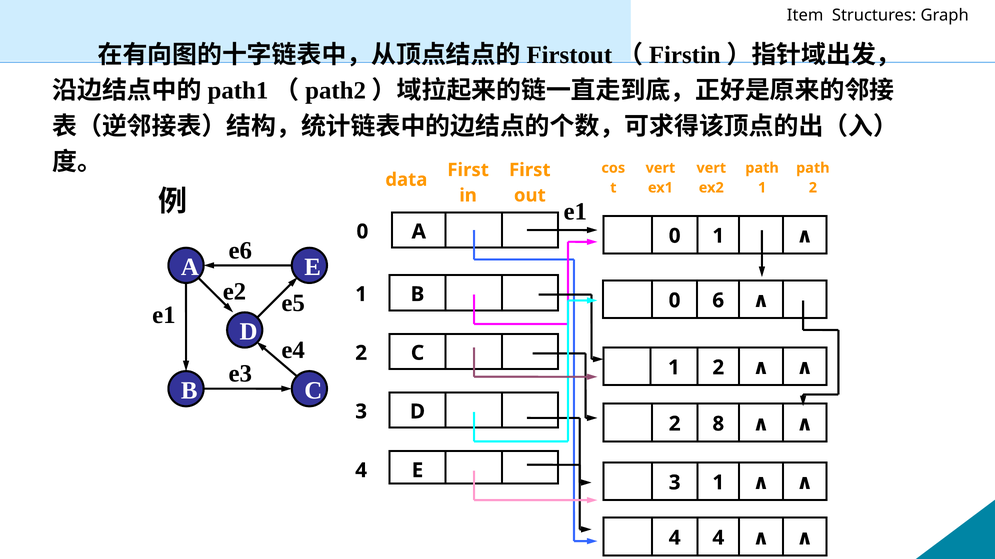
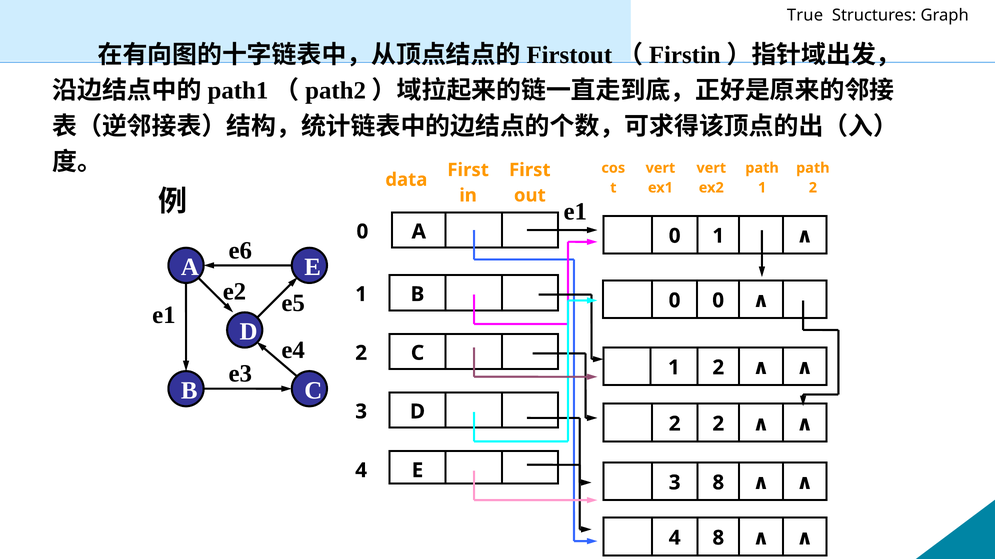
Item: Item -> True (805, 15)
0 6: 6 -> 0 (718, 301)
2 8: 8 -> 2 (718, 424)
3 1: 1 -> 8 (718, 483)
4 4: 4 -> 8 (718, 538)
